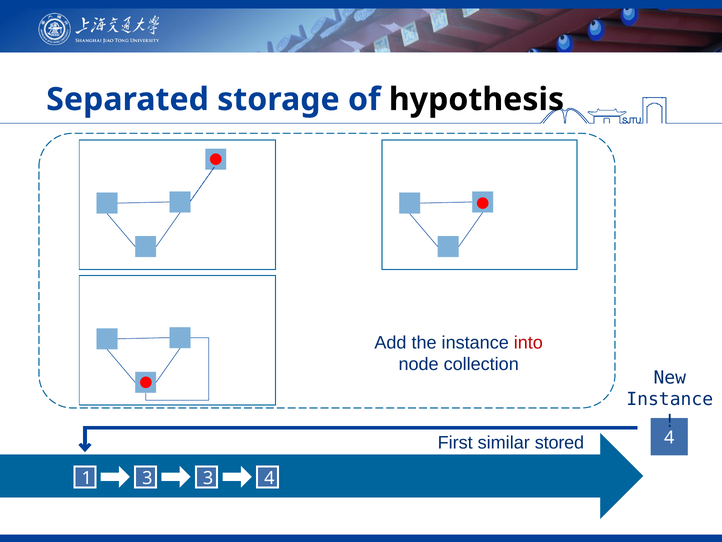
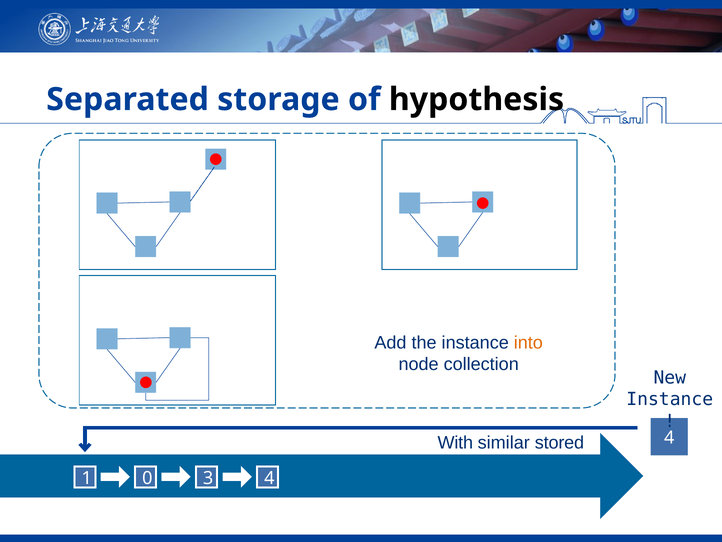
into colour: red -> orange (528, 342)
First: First -> With (455, 442)
1 3: 3 -> 0 (147, 478)
